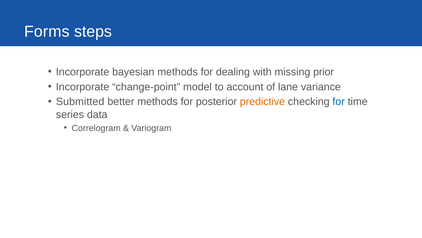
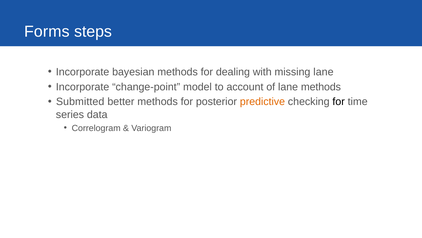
missing prior: prior -> lane (323, 72)
lane variance: variance -> methods (321, 87)
for colour: blue -> black (339, 102)
